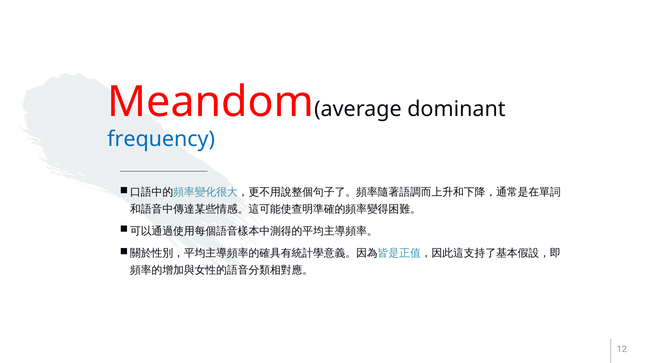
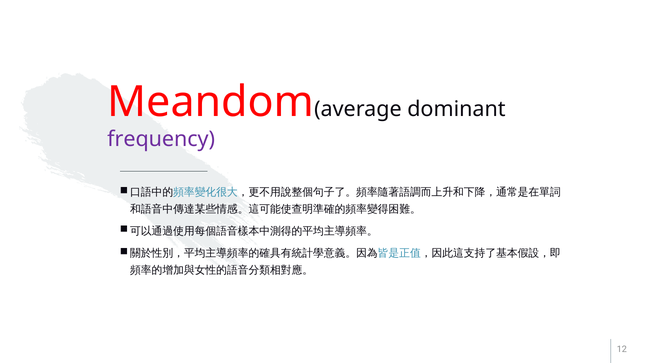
frequency colour: blue -> purple (161, 139)
